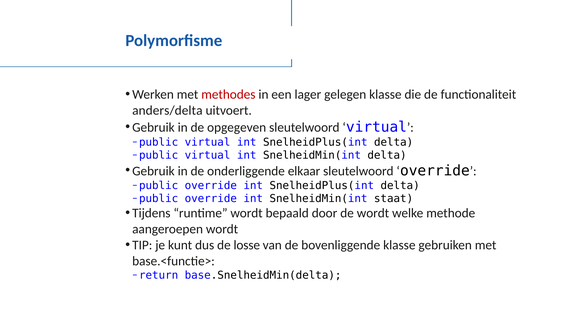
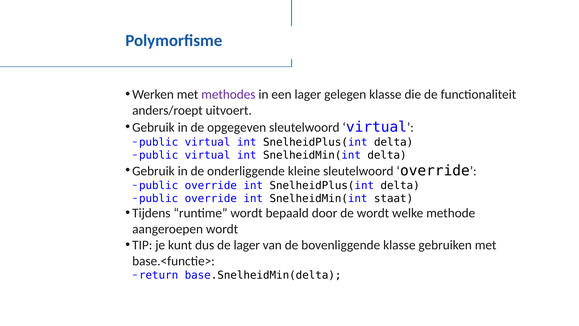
methodes colour: red -> purple (228, 94)
anders/delta: anders/delta -> anders/roept (167, 110)
elkaar: elkaar -> kleine (304, 171)
de losse: losse -> lager (247, 245)
